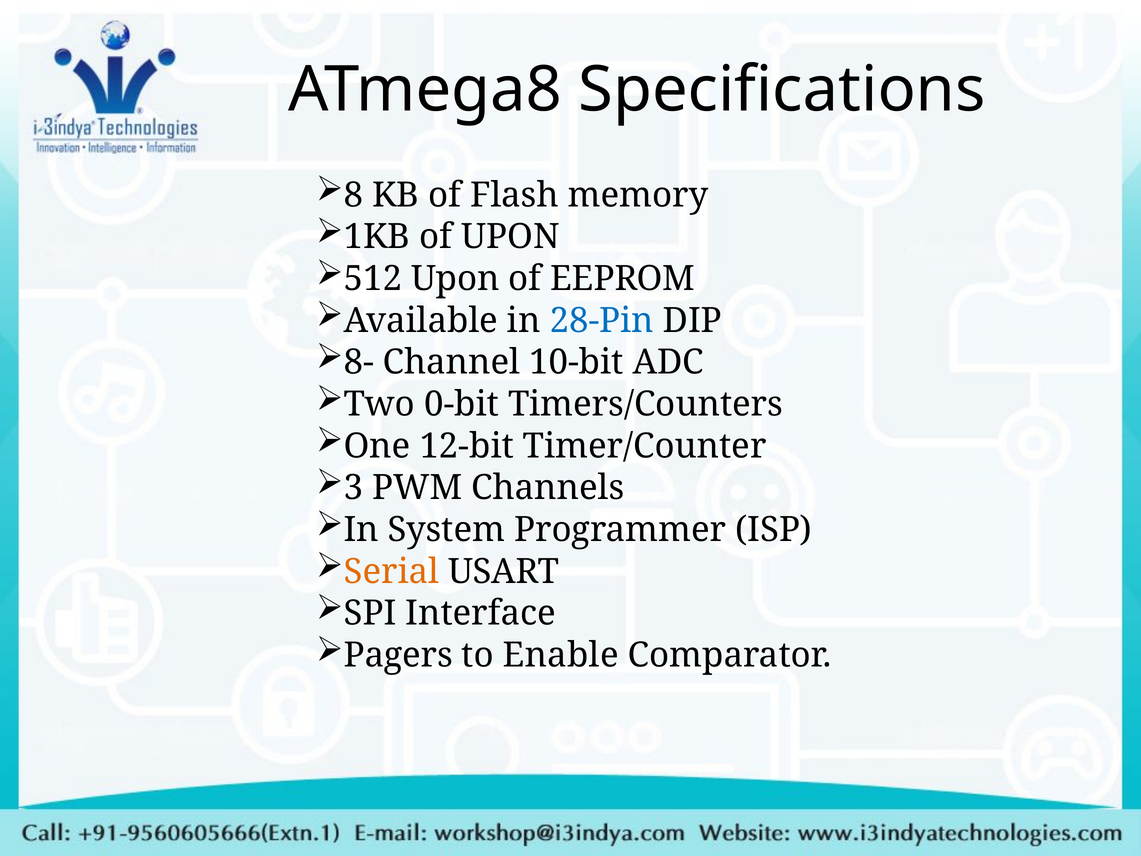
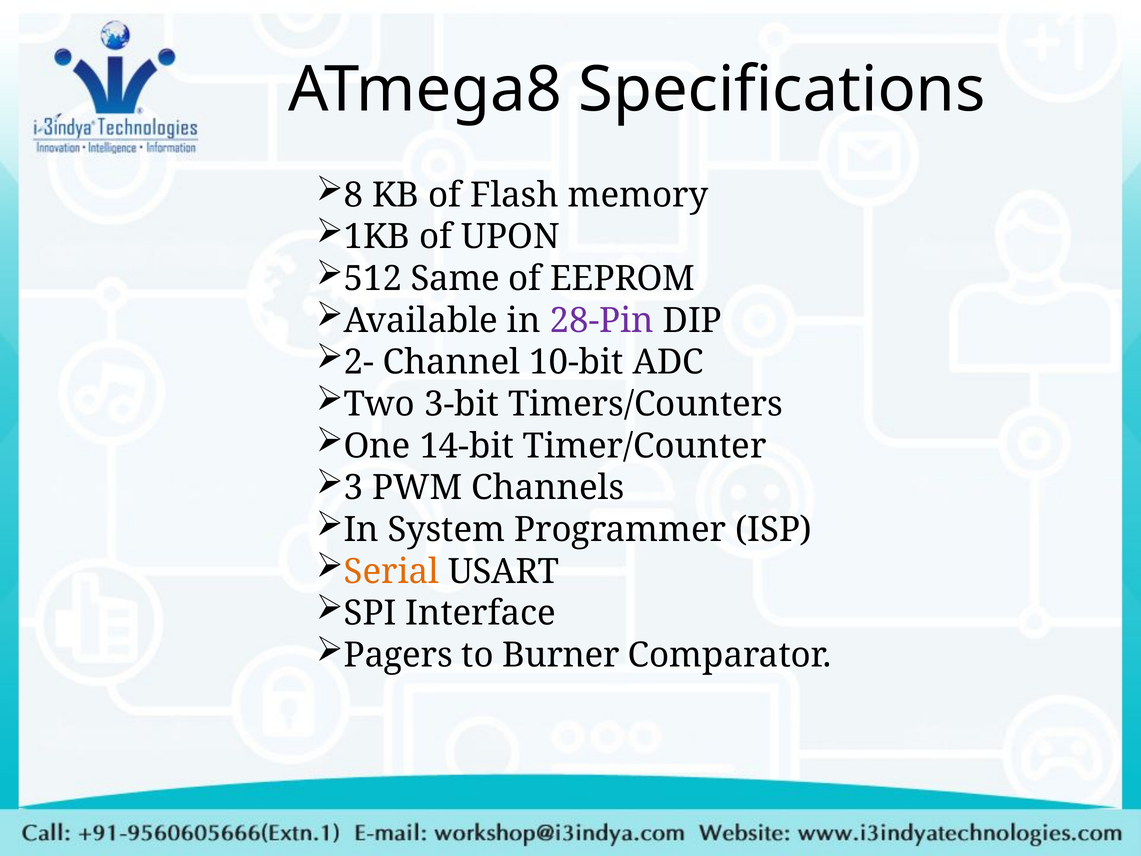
512 Upon: Upon -> Same (455, 279)
28-Pin colour: blue -> purple (602, 321)
8-: 8- -> 2- (359, 362)
0-bit: 0-bit -> 3-bit (462, 404)
12-bit: 12-bit -> 14-bit (467, 446)
Enable: Enable -> Burner (561, 655)
